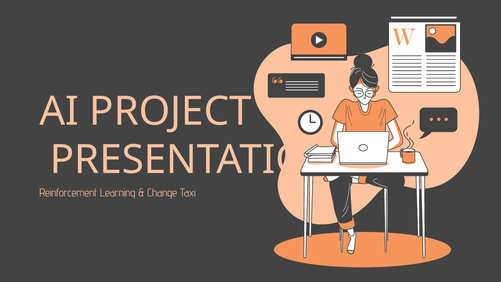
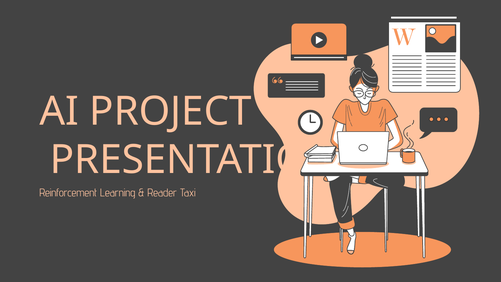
Change: Change -> Reader (162, 193)
